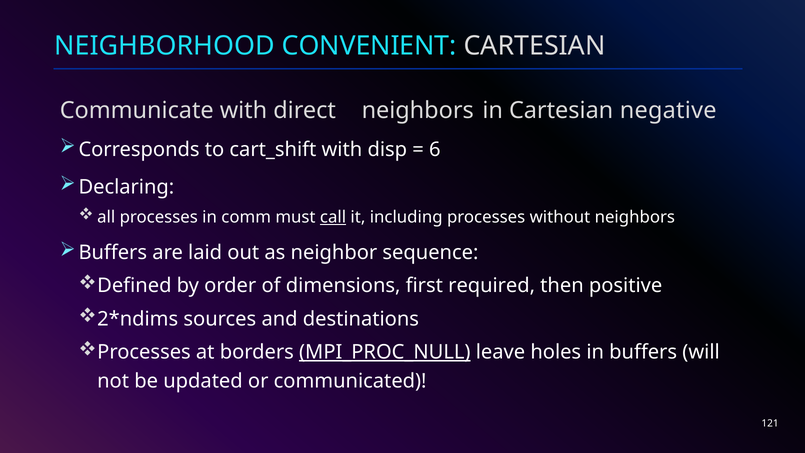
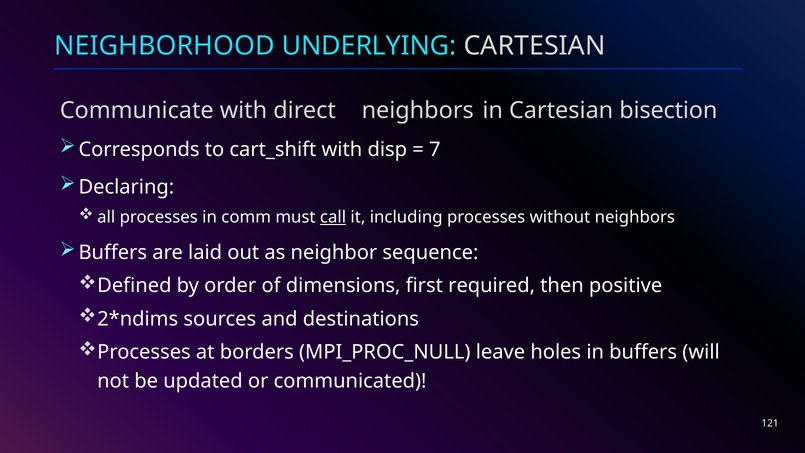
CONVENIENT: CONVENIENT -> UNDERLYING (369, 46)
negative: negative -> bisection (668, 110)
6: 6 -> 7 (435, 149)
MPI_PROC_NULL underline: present -> none (385, 352)
